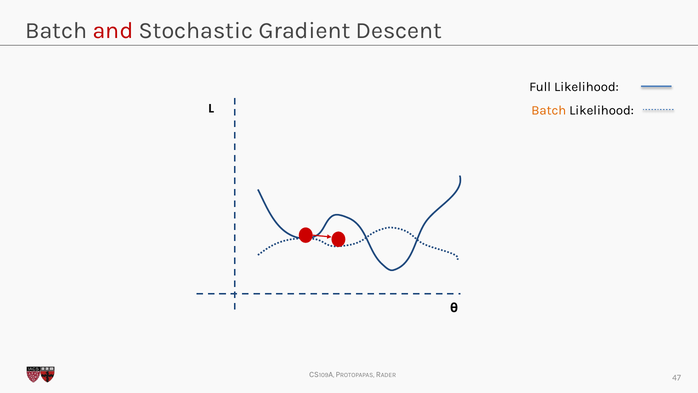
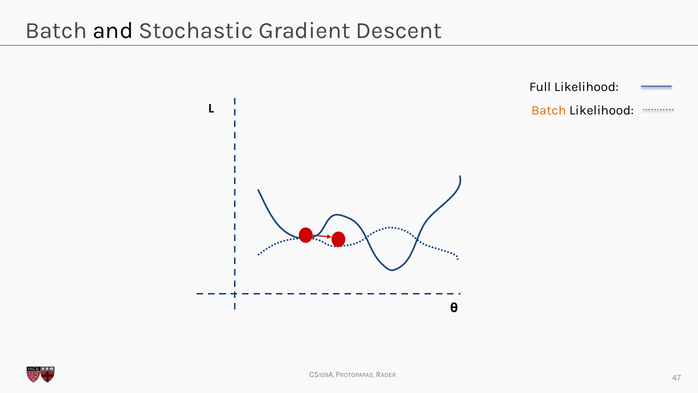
and colour: red -> black (113, 31)
